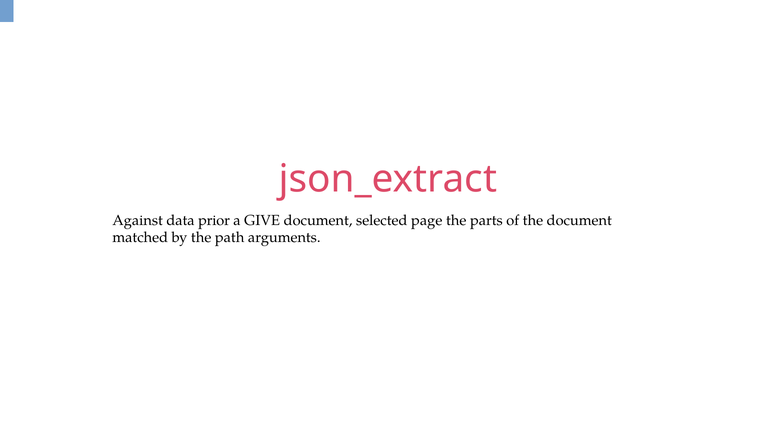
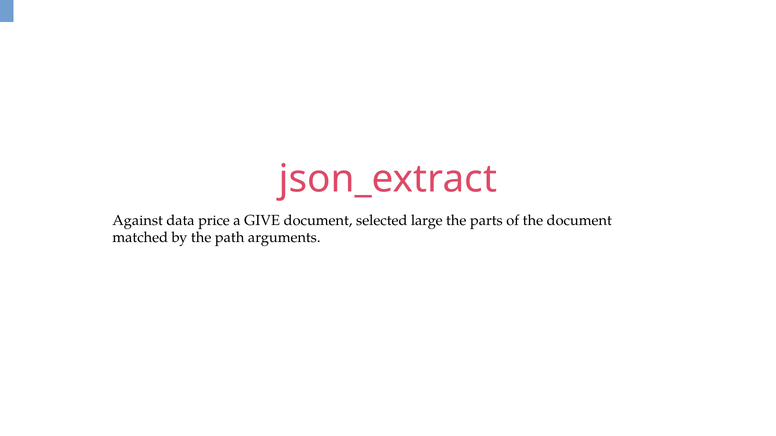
prior: prior -> price (214, 221)
page: page -> large (427, 221)
